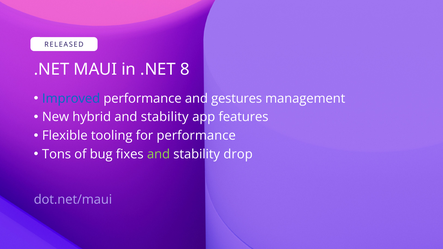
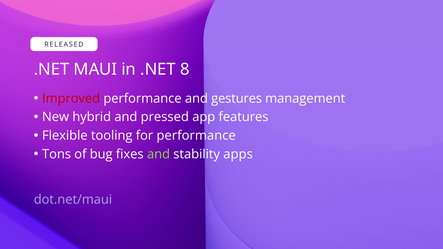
Improved colour: blue -> red (71, 99)
hybrid and stability: stability -> pressed (165, 117)
drop: drop -> apps (238, 154)
